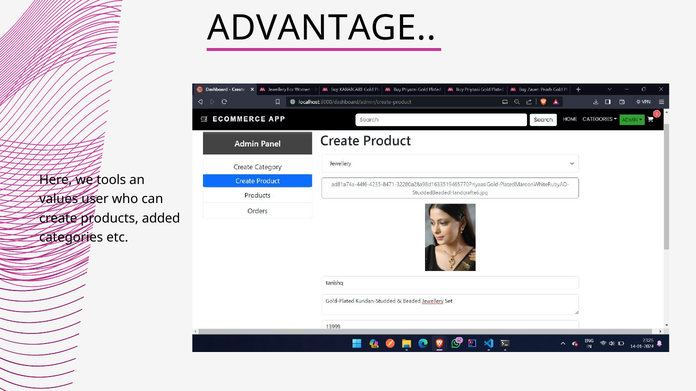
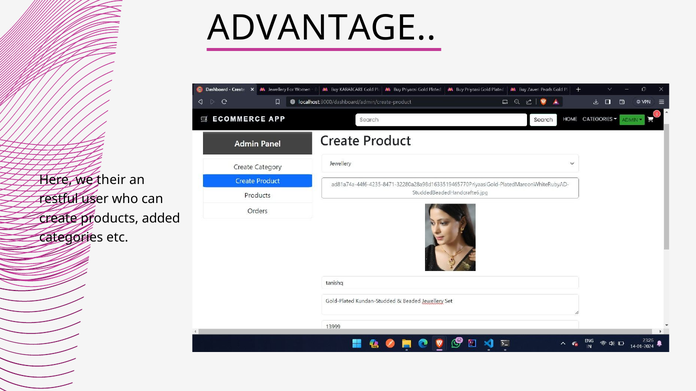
tools: tools -> their (111, 180)
values: values -> restful (59, 199)
